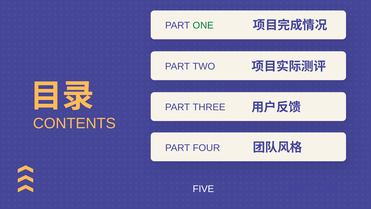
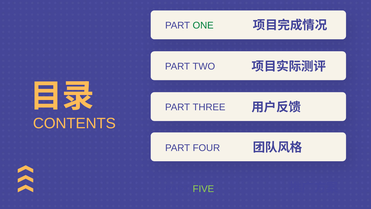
FIVE colour: white -> light green (203, 189)
